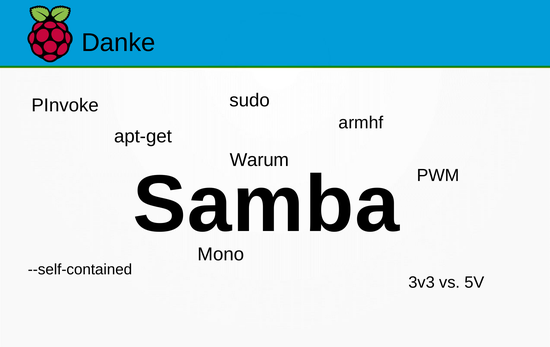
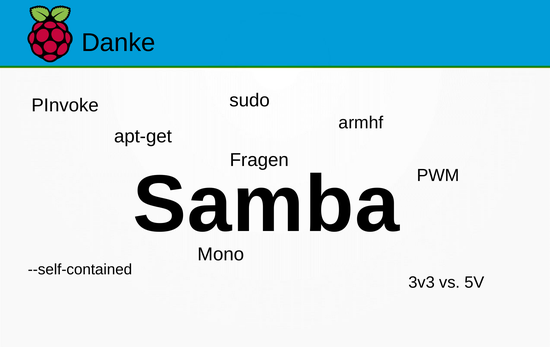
Warum: Warum -> Fragen (259, 160)
